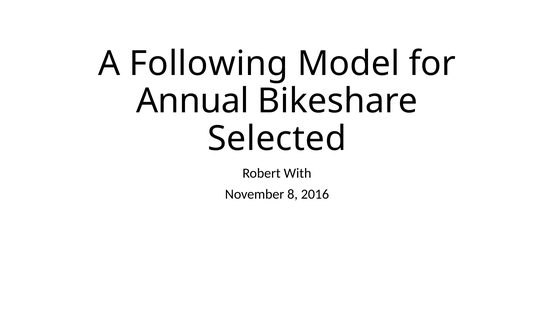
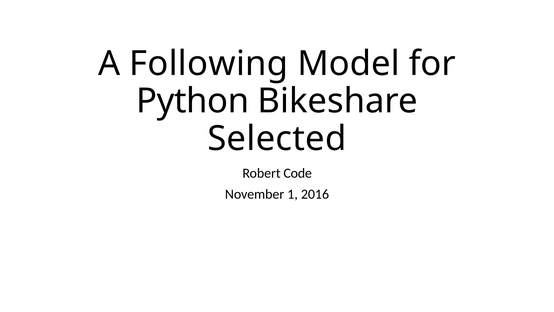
Annual: Annual -> Python (193, 101)
With: With -> Code (298, 173)
8: 8 -> 1 (293, 194)
